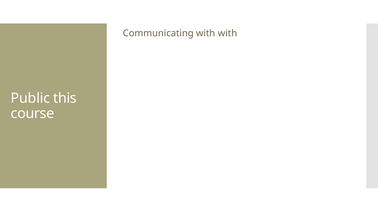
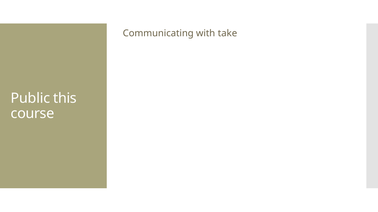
with with: with -> take (227, 33)
